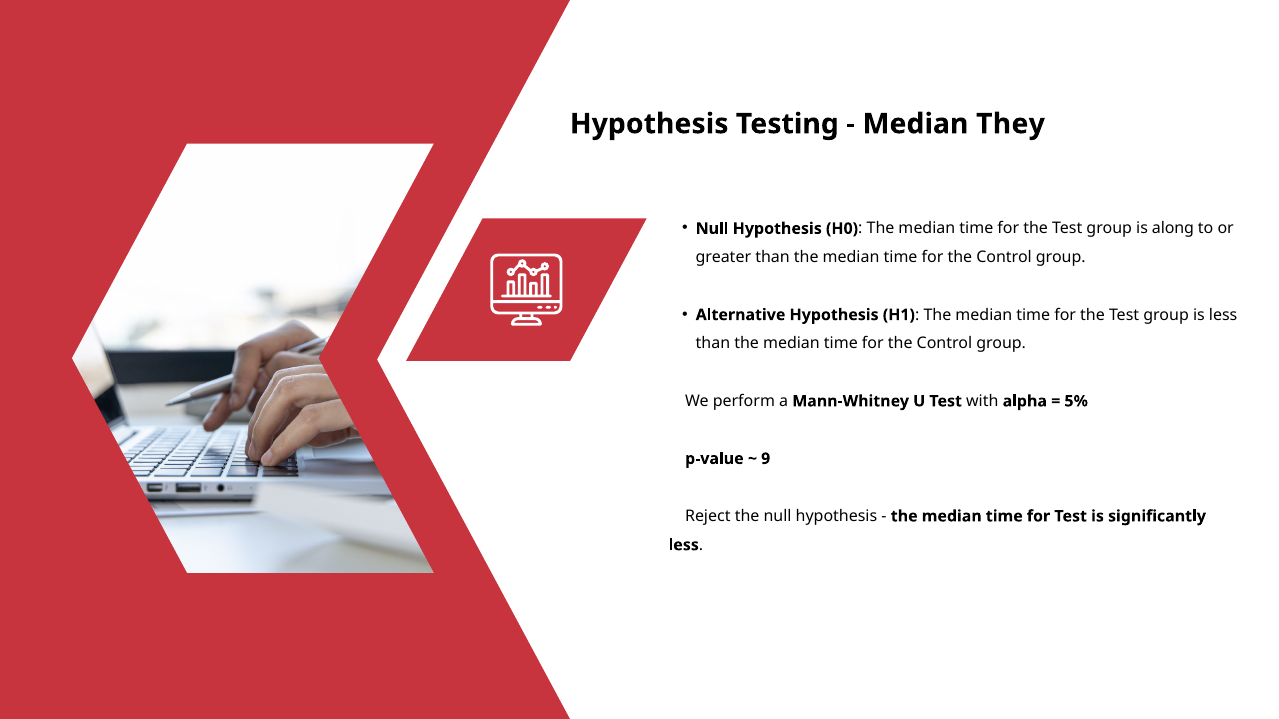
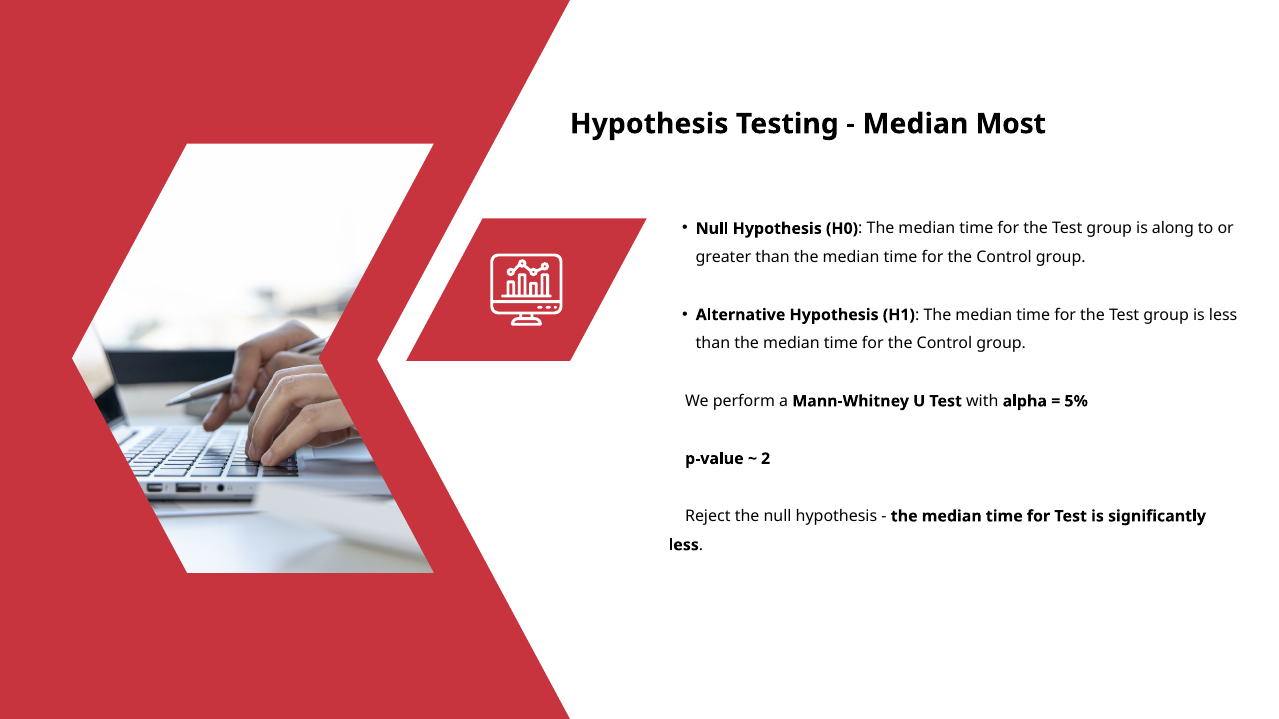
They: They -> Most (1011, 124)
9: 9 -> 2 (766, 459)
